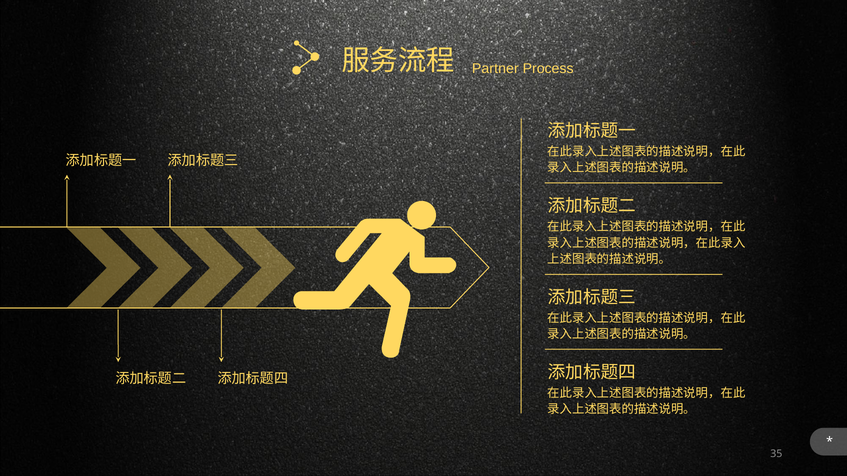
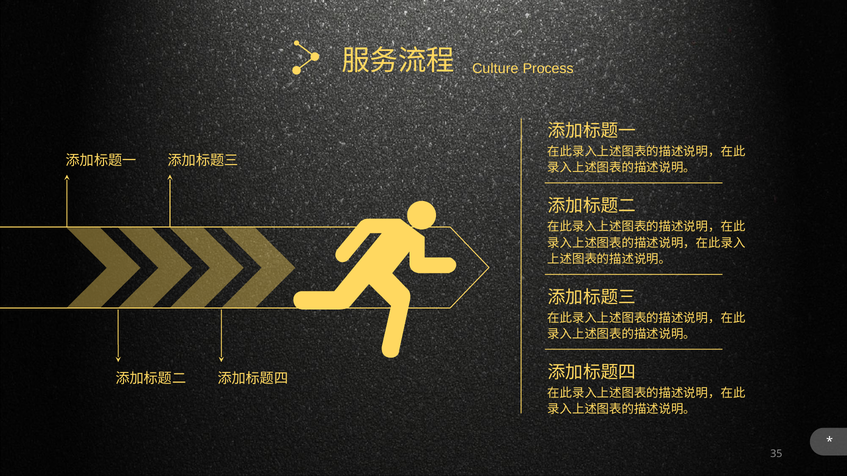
Partner: Partner -> Culture (495, 69)
